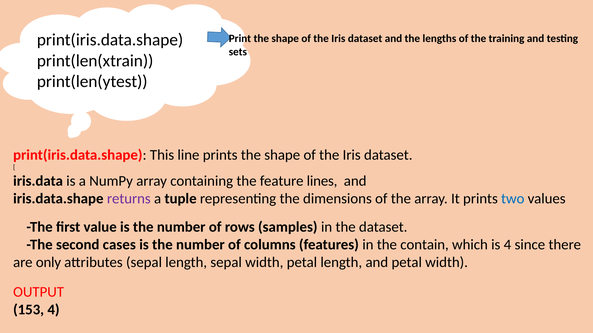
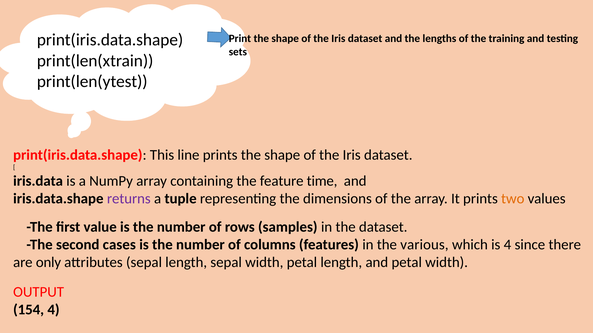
lines: lines -> time (322, 181)
two colour: blue -> orange (513, 199)
contain: contain -> various (424, 245)
153: 153 -> 154 (29, 310)
